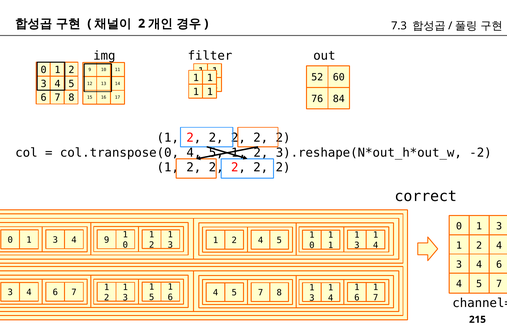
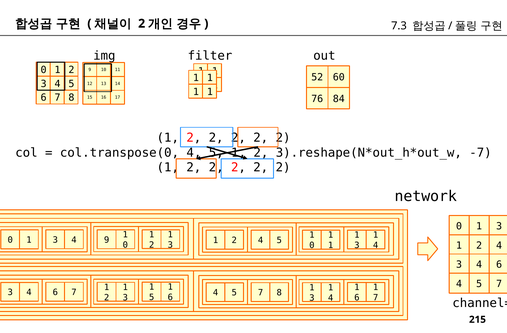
-2: -2 -> -7 (480, 153)
correct: correct -> network (426, 196)
